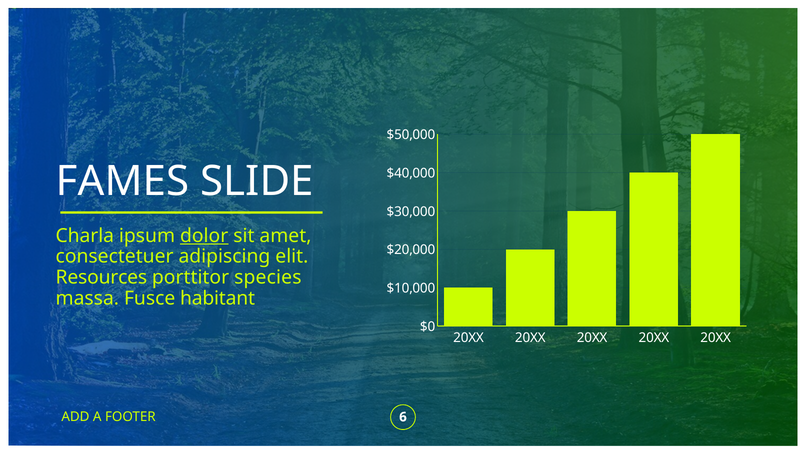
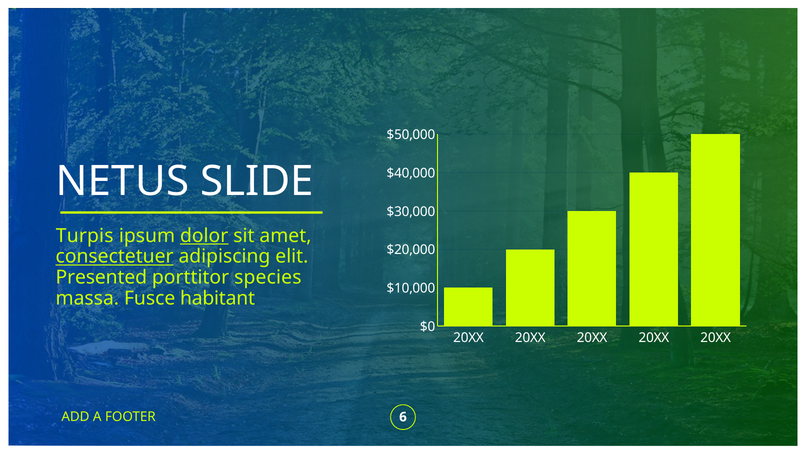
FAMES: FAMES -> NETUS (122, 181)
Charla: Charla -> Turpis (85, 235)
consectetuer underline: none -> present (115, 256)
Resources: Resources -> Presented (101, 277)
